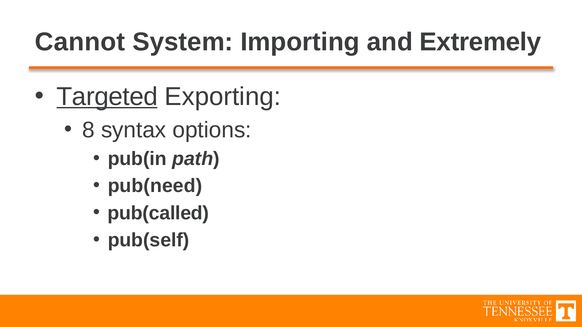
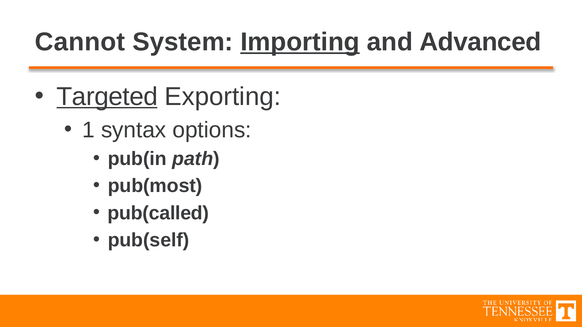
Importing underline: none -> present (300, 42)
Extremely: Extremely -> Advanced (480, 42)
8: 8 -> 1 (89, 130)
pub(need: pub(need -> pub(most (155, 186)
